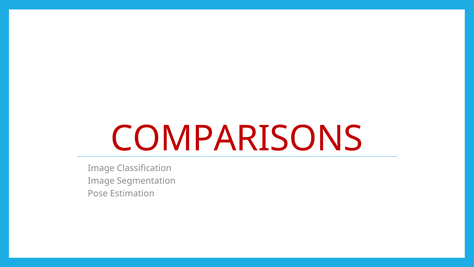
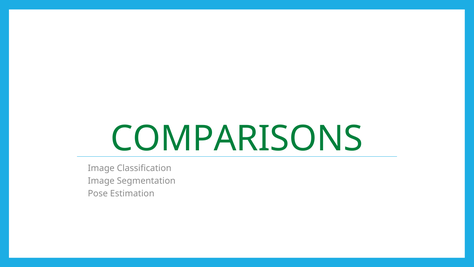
COMPARISONS colour: red -> green (237, 139)
